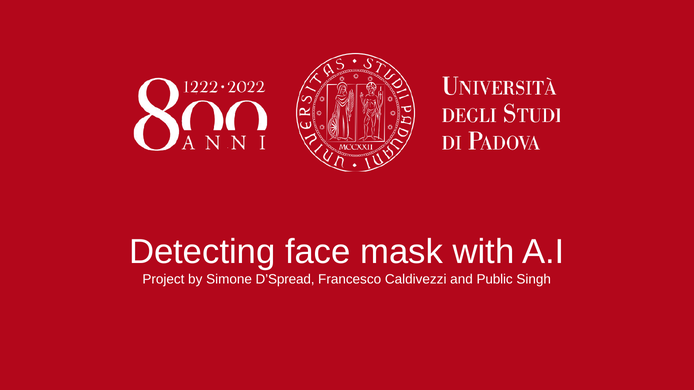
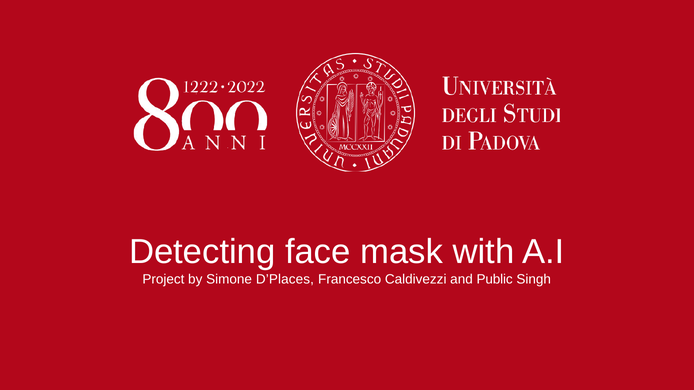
D’Spread: D’Spread -> D’Places (285, 280)
